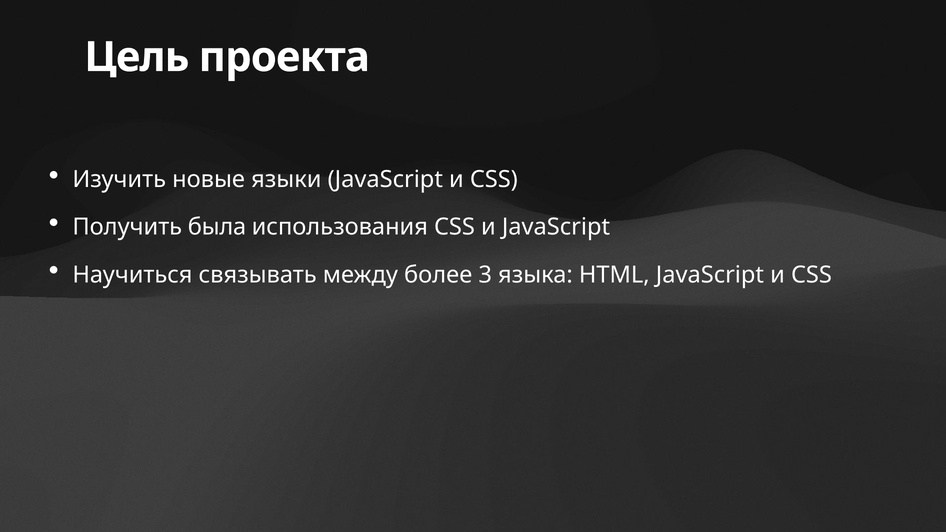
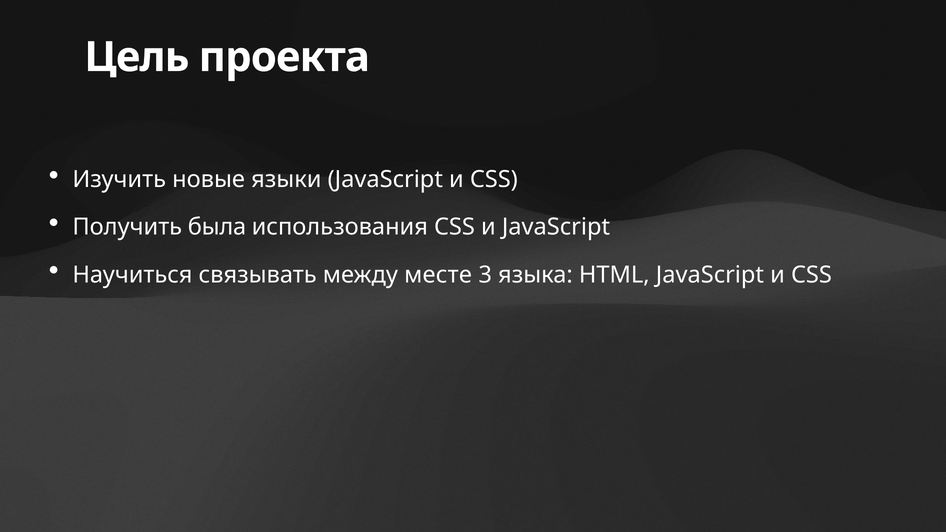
более: более -> месте (438, 275)
